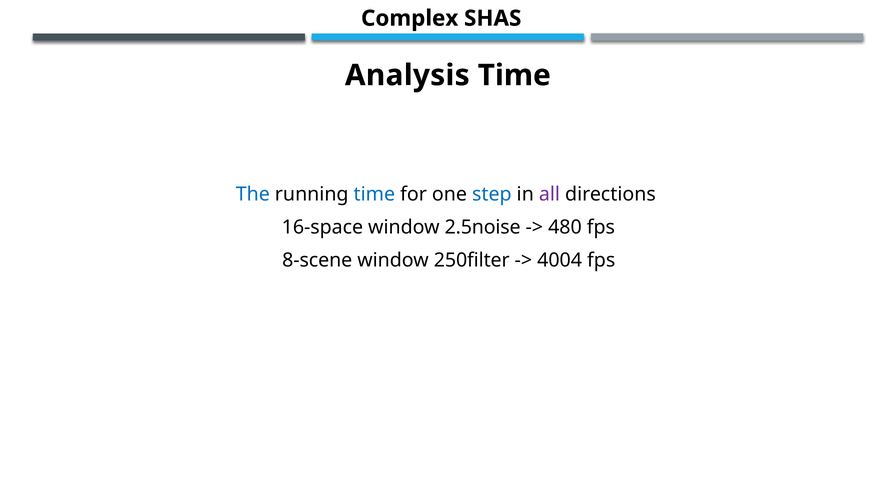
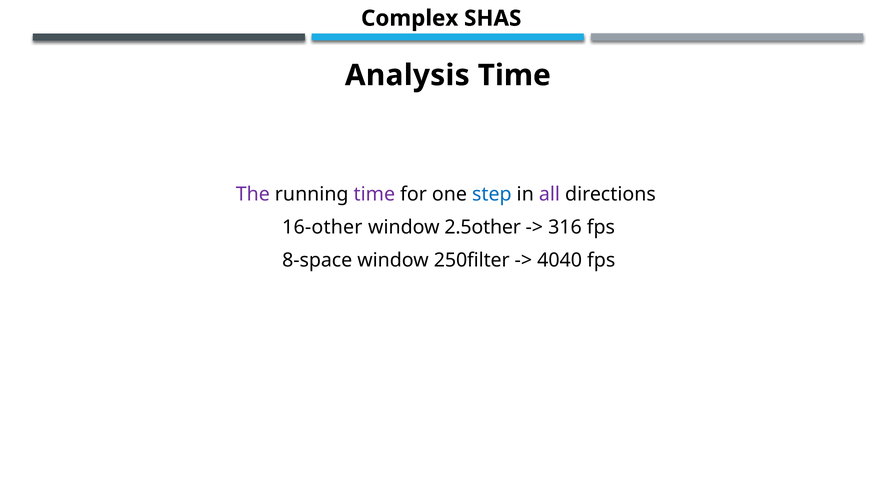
The colour: blue -> purple (253, 194)
time colour: blue -> purple (374, 194)
16-space: 16-space -> 16-other (322, 227)
2.5noise: 2.5noise -> 2.5other (483, 227)
480: 480 -> 316 (565, 227)
8-scene: 8-scene -> 8-space (317, 260)
4004: 4004 -> 4040 (560, 260)
